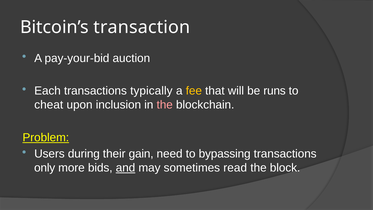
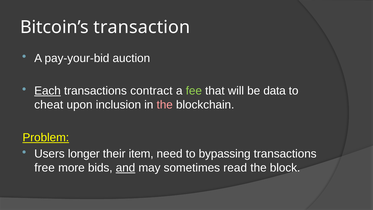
Each underline: none -> present (48, 91)
typically: typically -> contract (151, 91)
fee colour: yellow -> light green (194, 91)
runs: runs -> data (275, 91)
during: during -> longer (84, 154)
gain: gain -> item (141, 154)
only: only -> free (45, 168)
